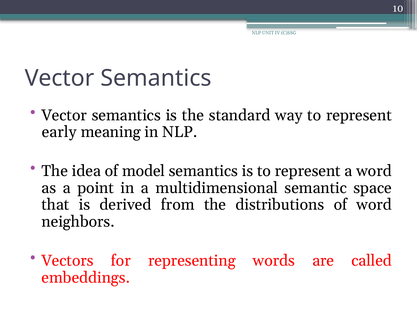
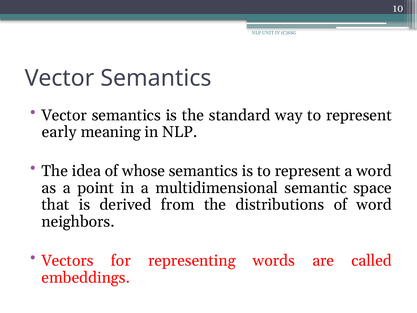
model: model -> whose (144, 171)
